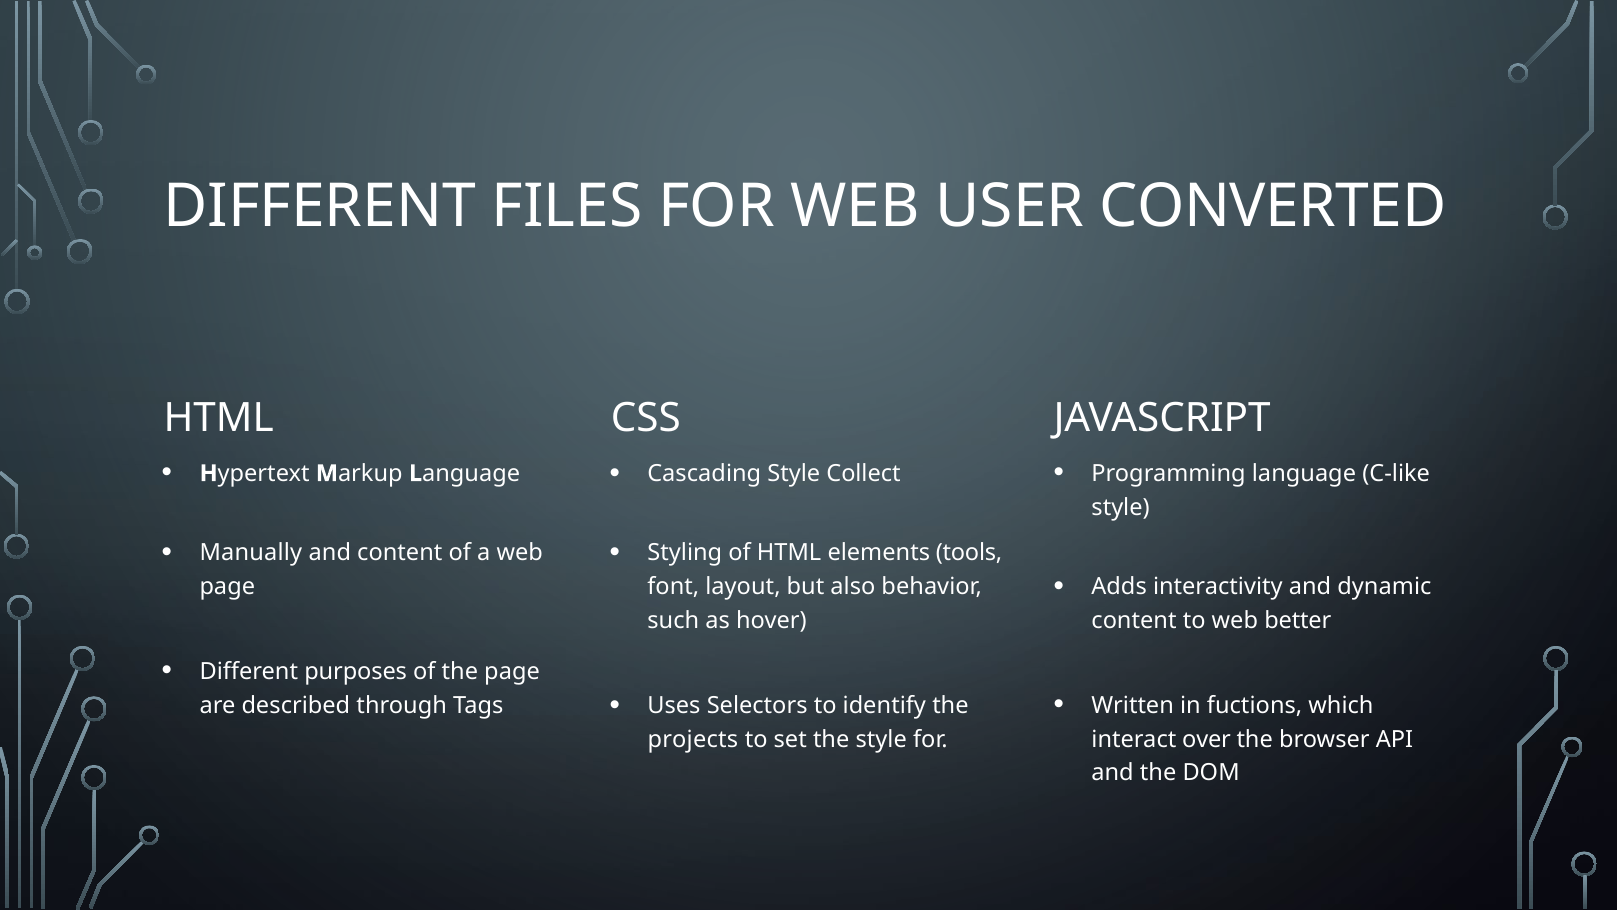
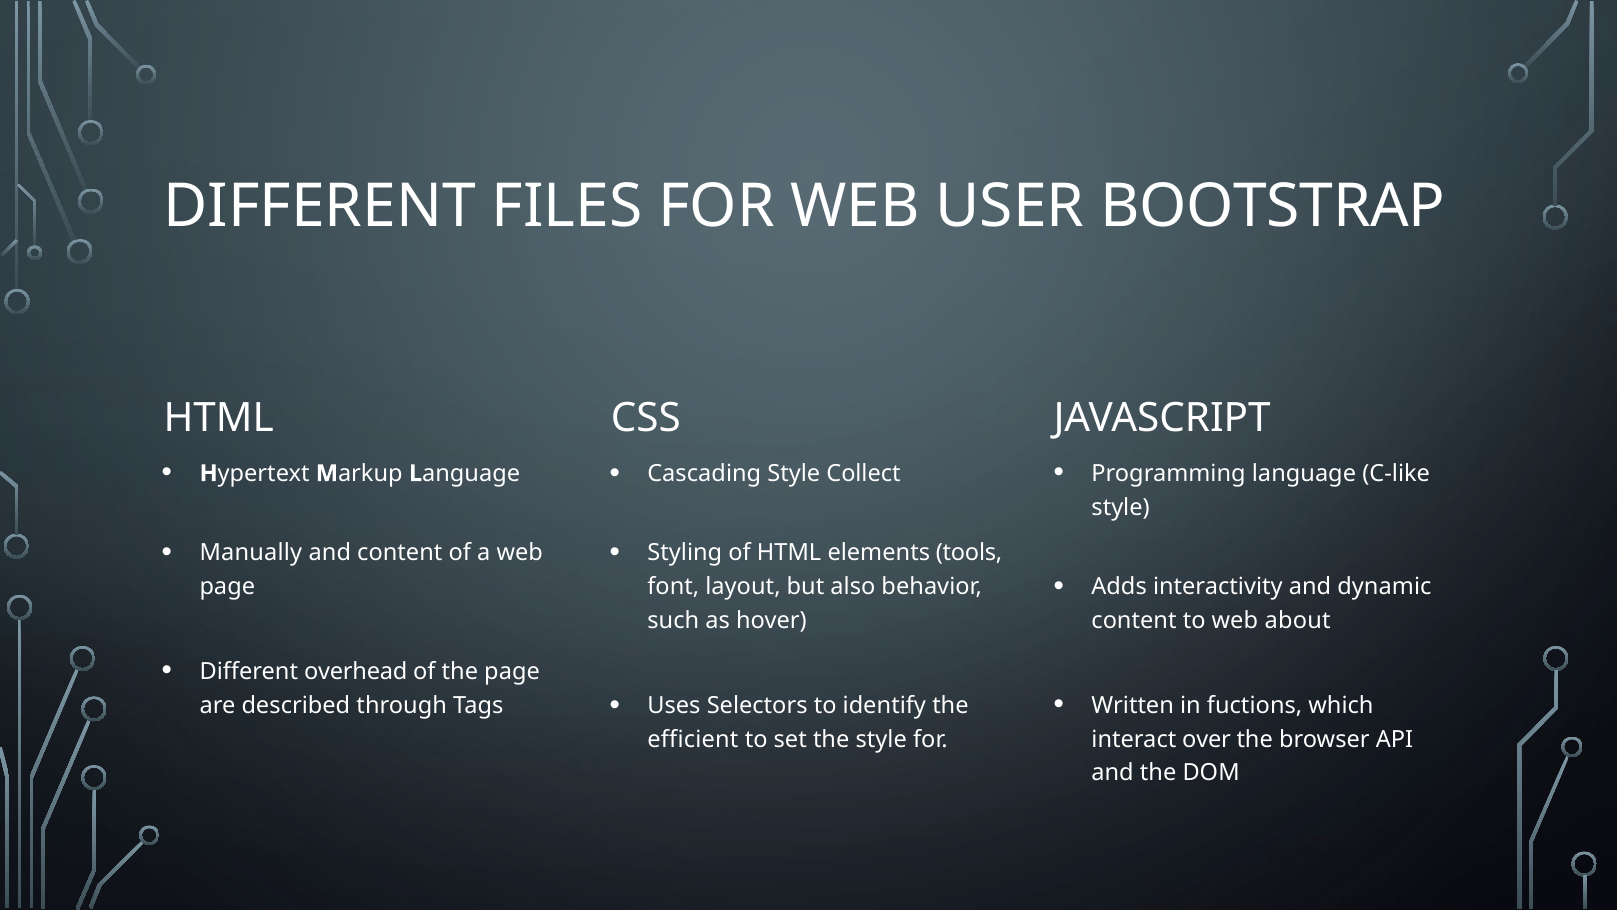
CONVERTED: CONVERTED -> BOOTSTRAP (1273, 207)
better: better -> about (1298, 620)
purposes: purposes -> overhead (356, 671)
projects: projects -> efficient (693, 739)
